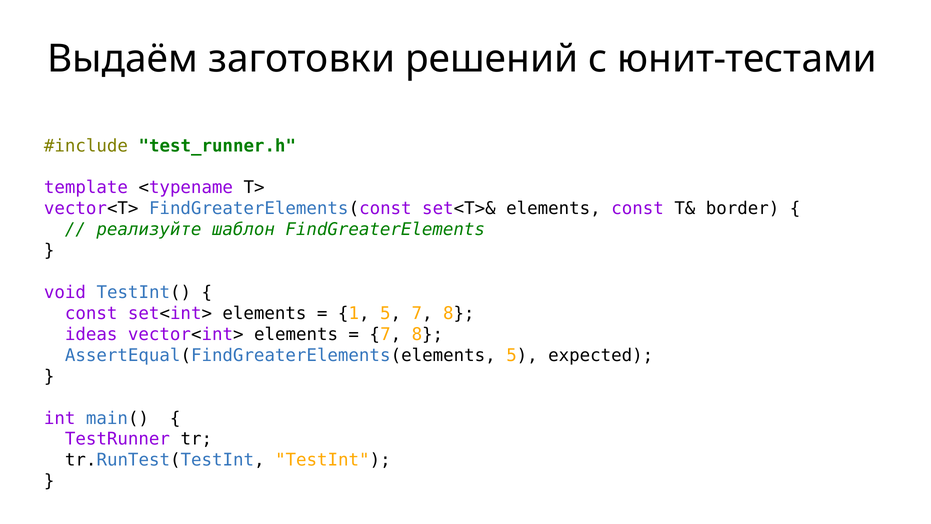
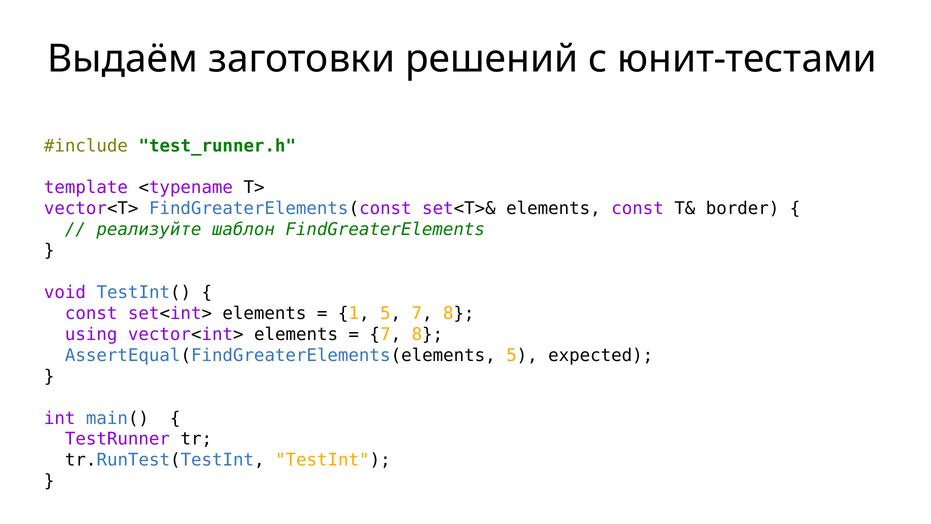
ideas: ideas -> using (91, 334)
